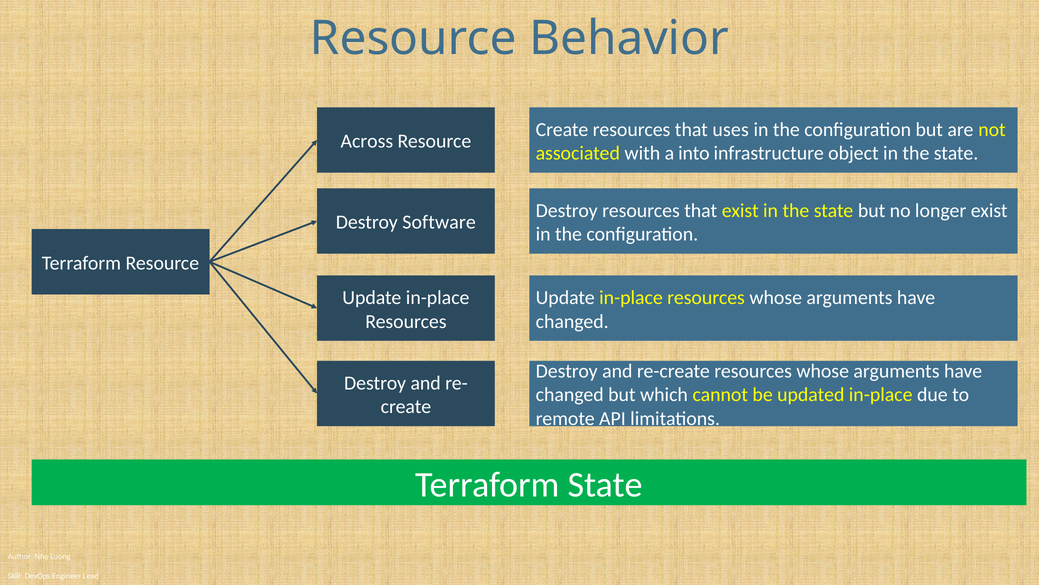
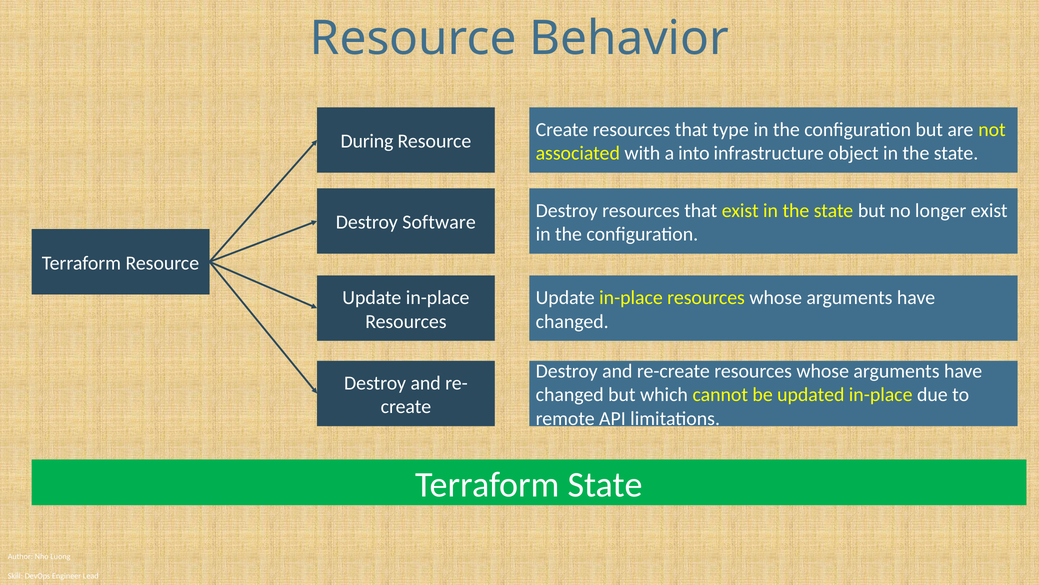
uses: uses -> type (731, 129)
Across: Across -> During (367, 141)
